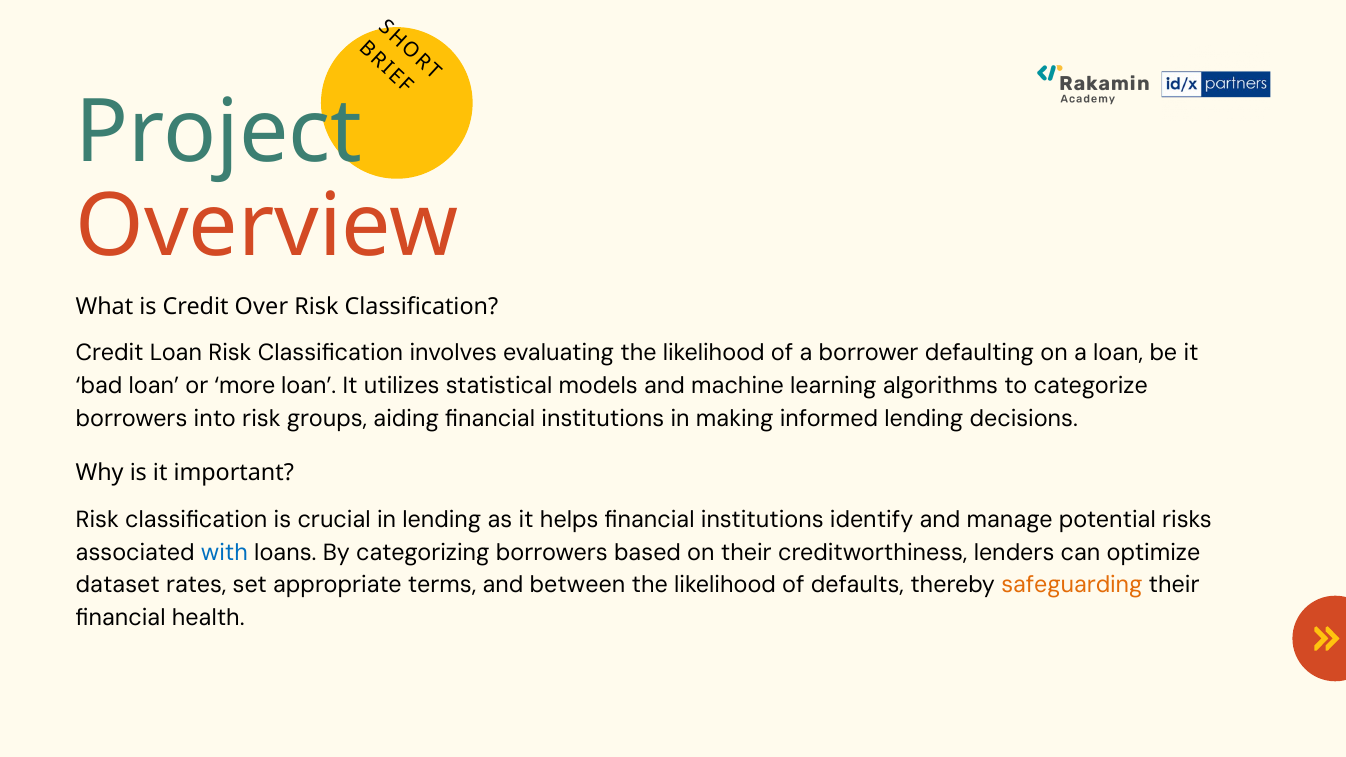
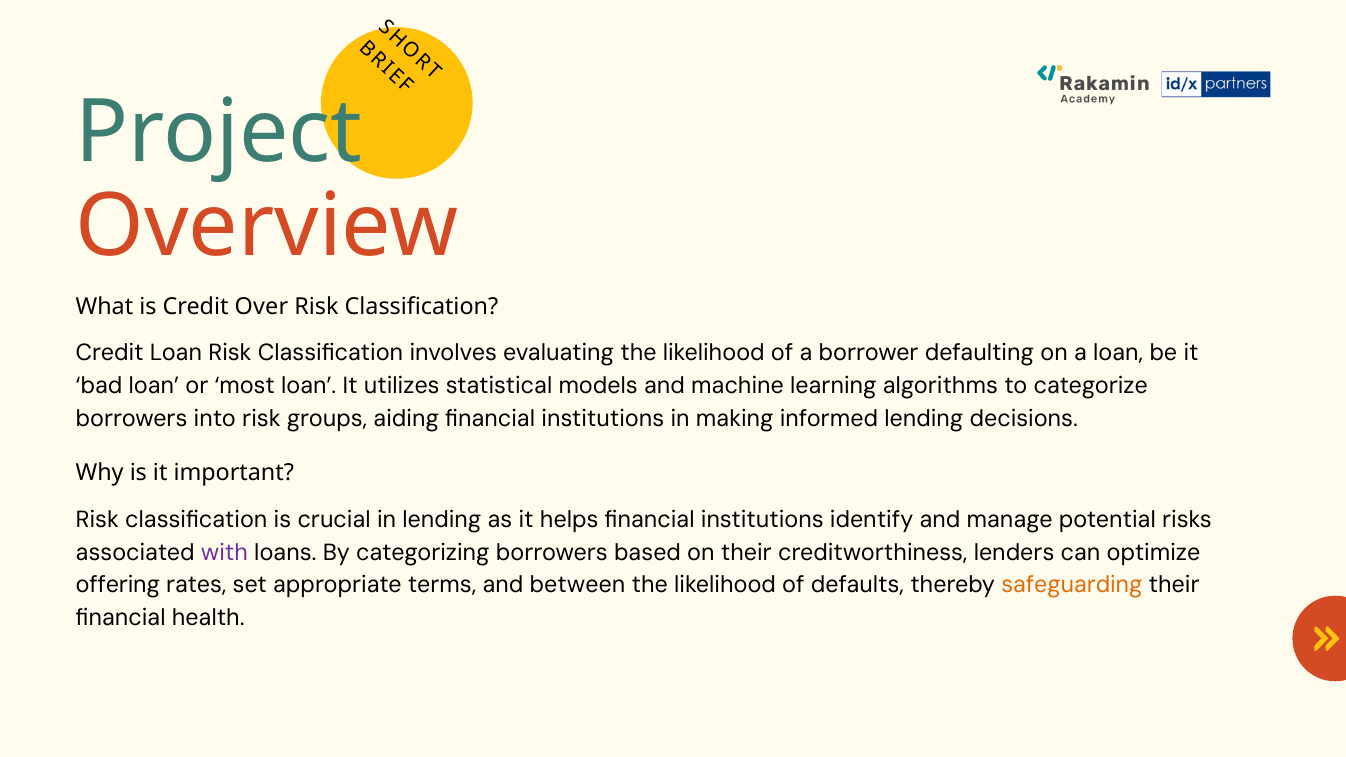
more: more -> most (245, 386)
with colour: blue -> purple (224, 553)
dataset: dataset -> offering (118, 585)
